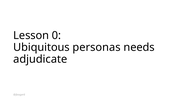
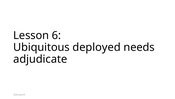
0: 0 -> 6 (56, 35)
personas: personas -> deployed (97, 47)
